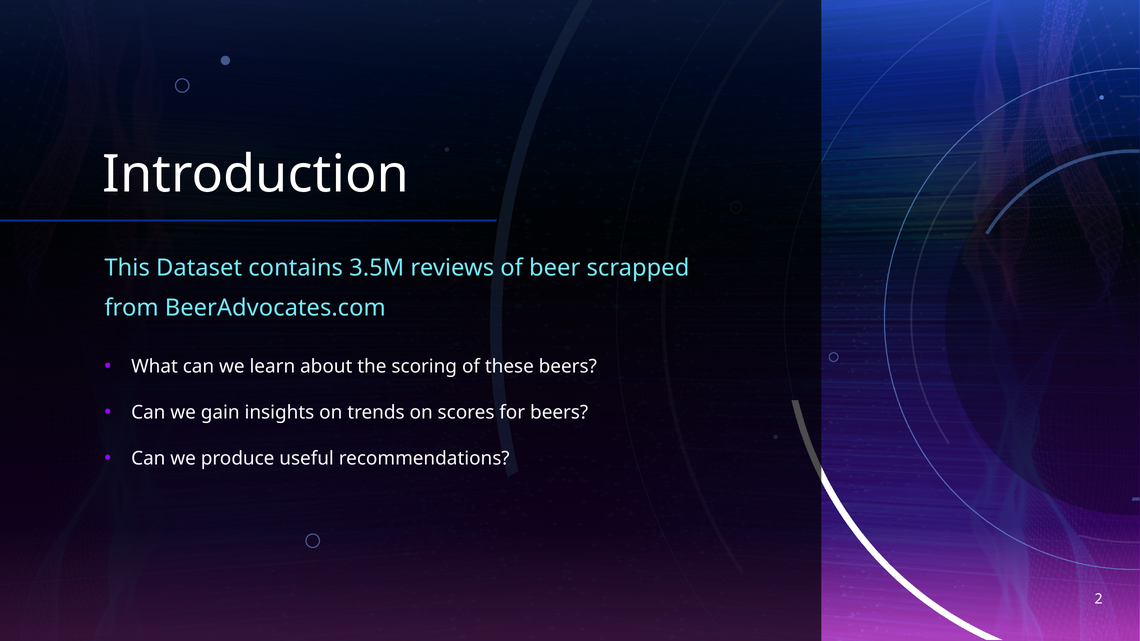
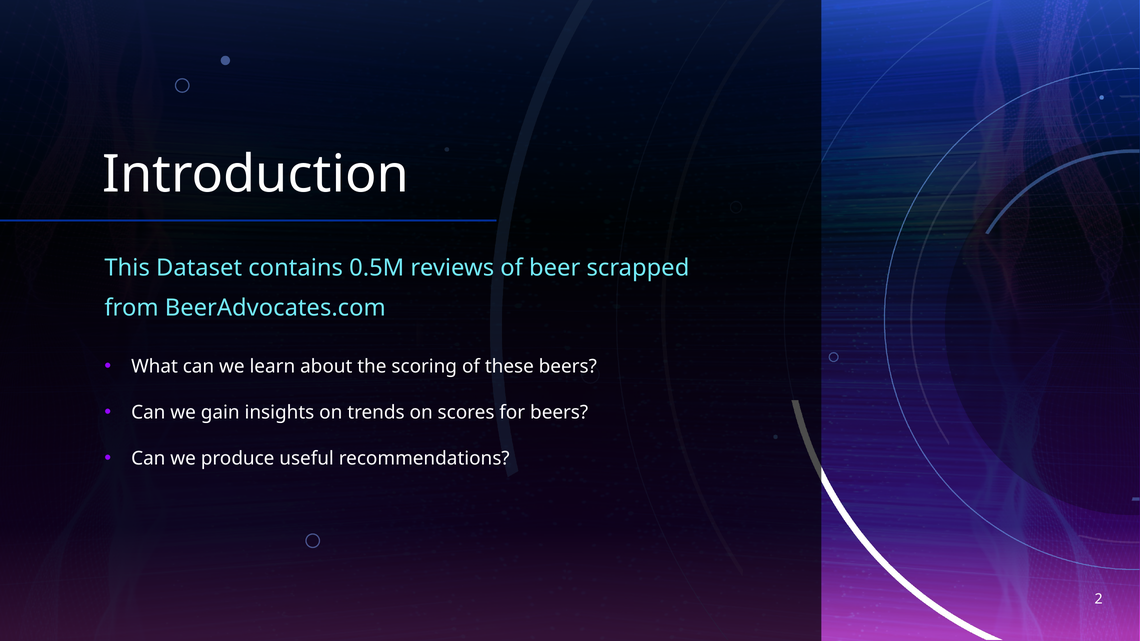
3.5M: 3.5M -> 0.5M (377, 268)
